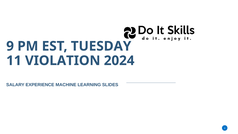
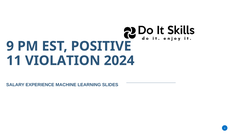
TUESDAY: TUESDAY -> POSITIVE (101, 46)
